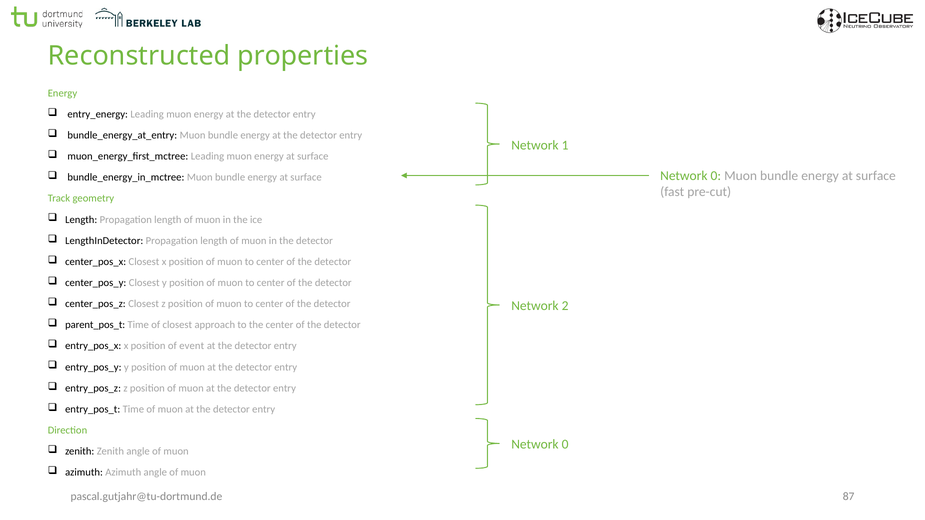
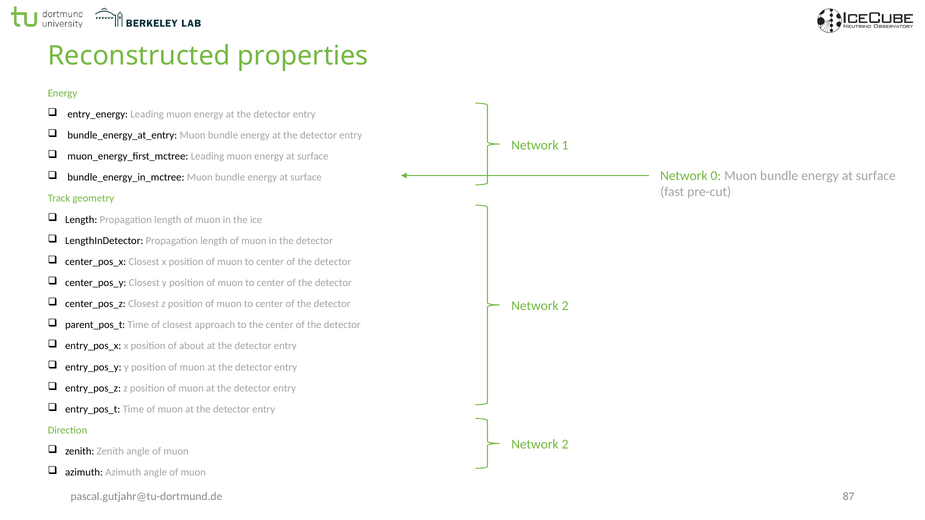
event: event -> about (192, 346)
0: 0 -> 2 (565, 444)
